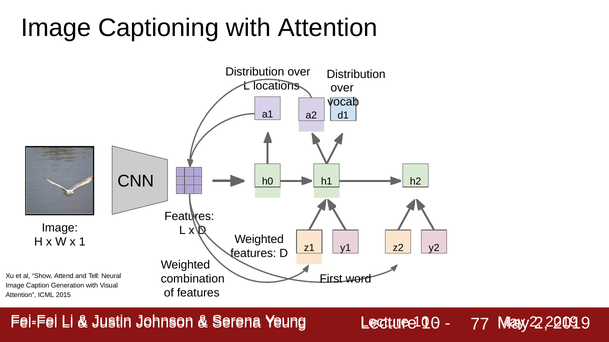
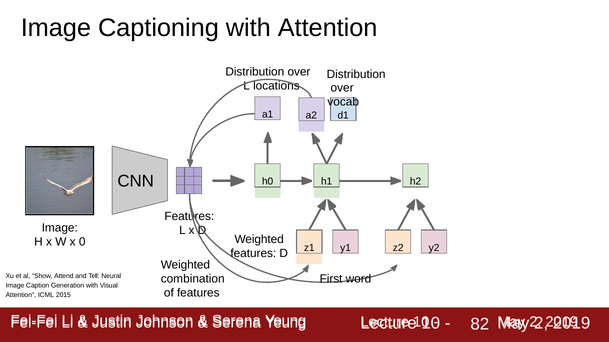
1: 1 -> 0 (82, 242)
77: 77 -> 82 (480, 324)
